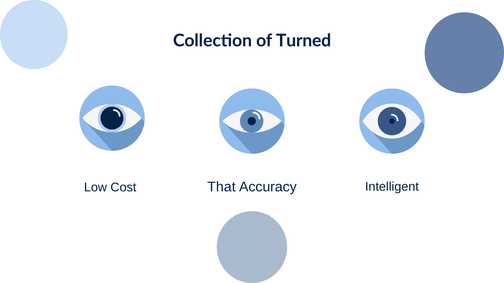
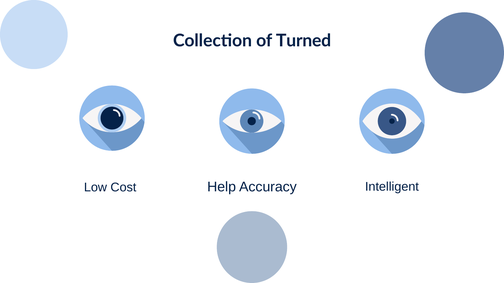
That: That -> Help (222, 187)
